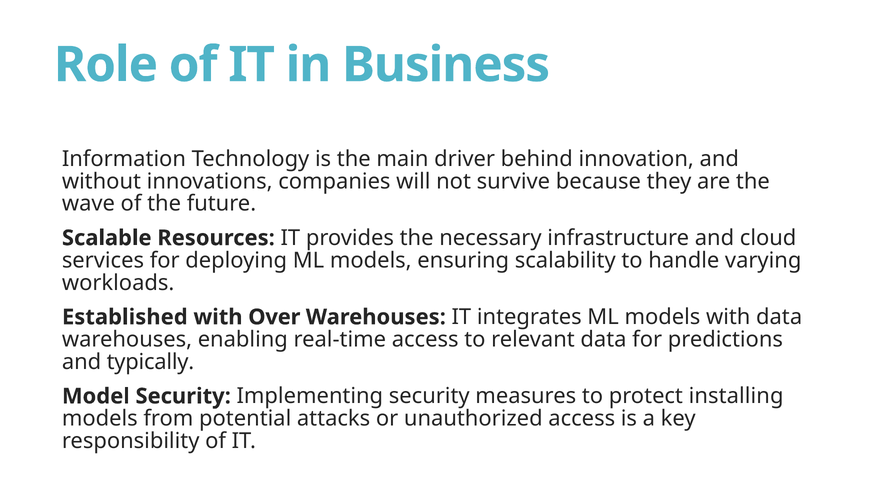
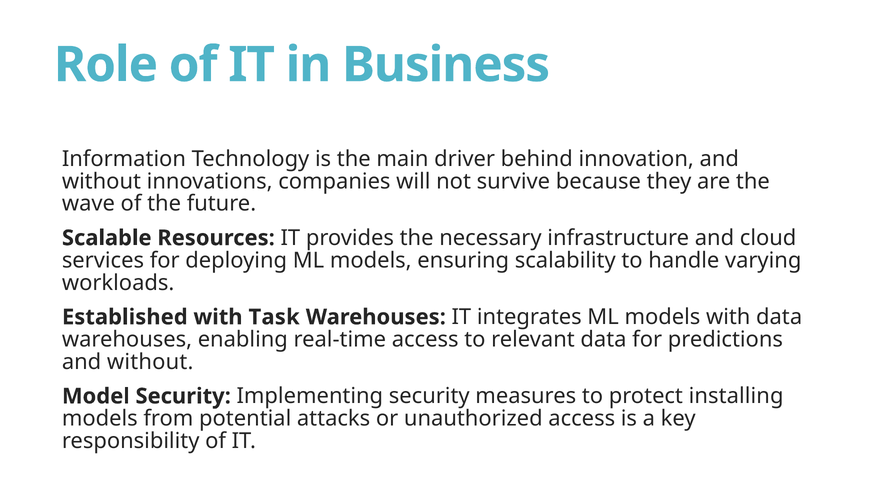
Over: Over -> Task (274, 317)
typically: typically -> without (150, 362)
